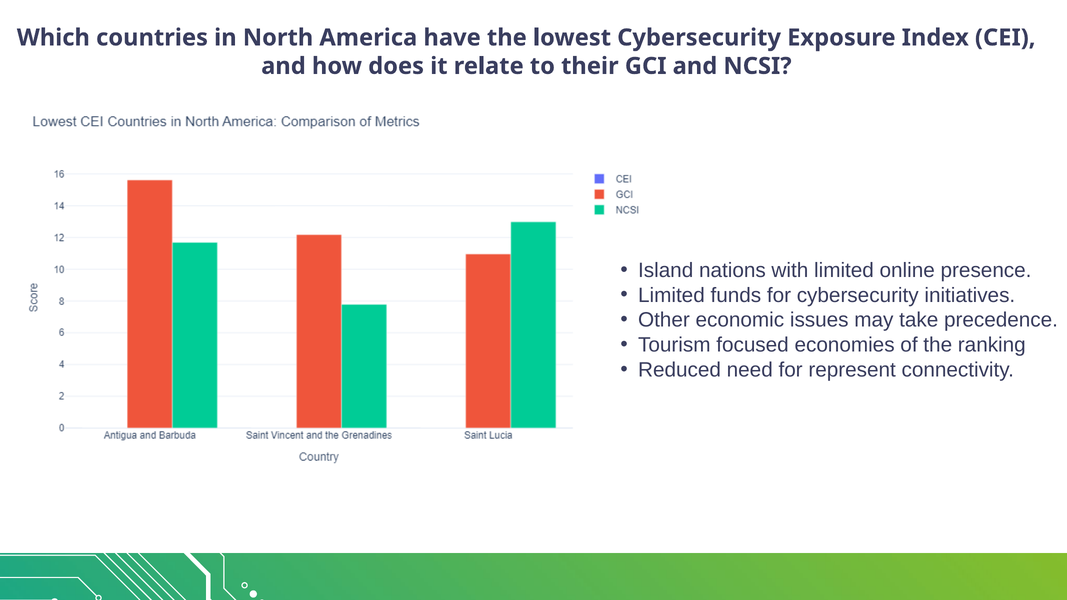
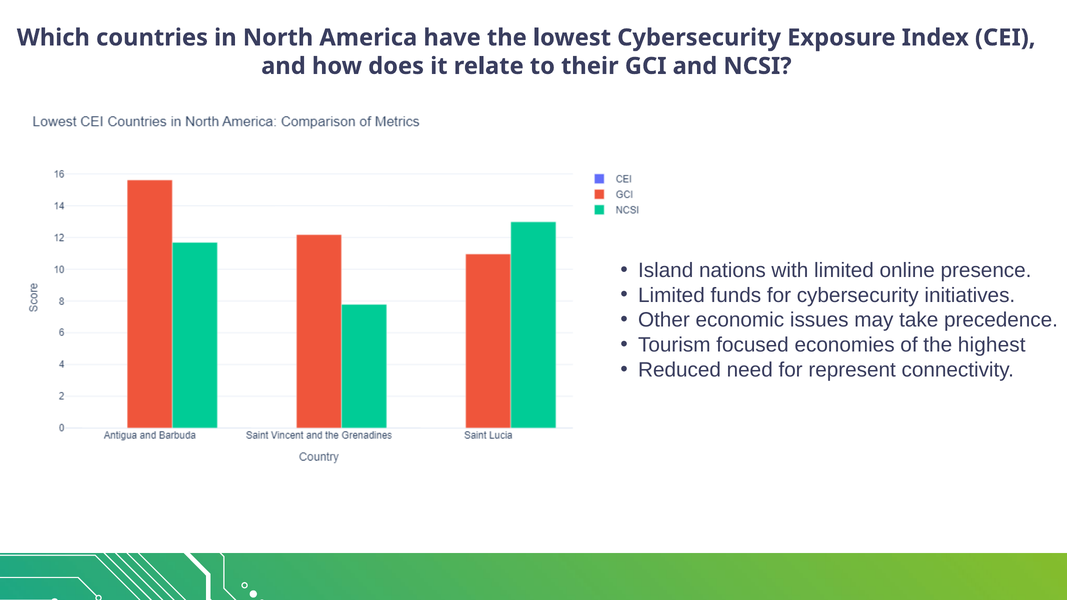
ranking: ranking -> highest (992, 345)
